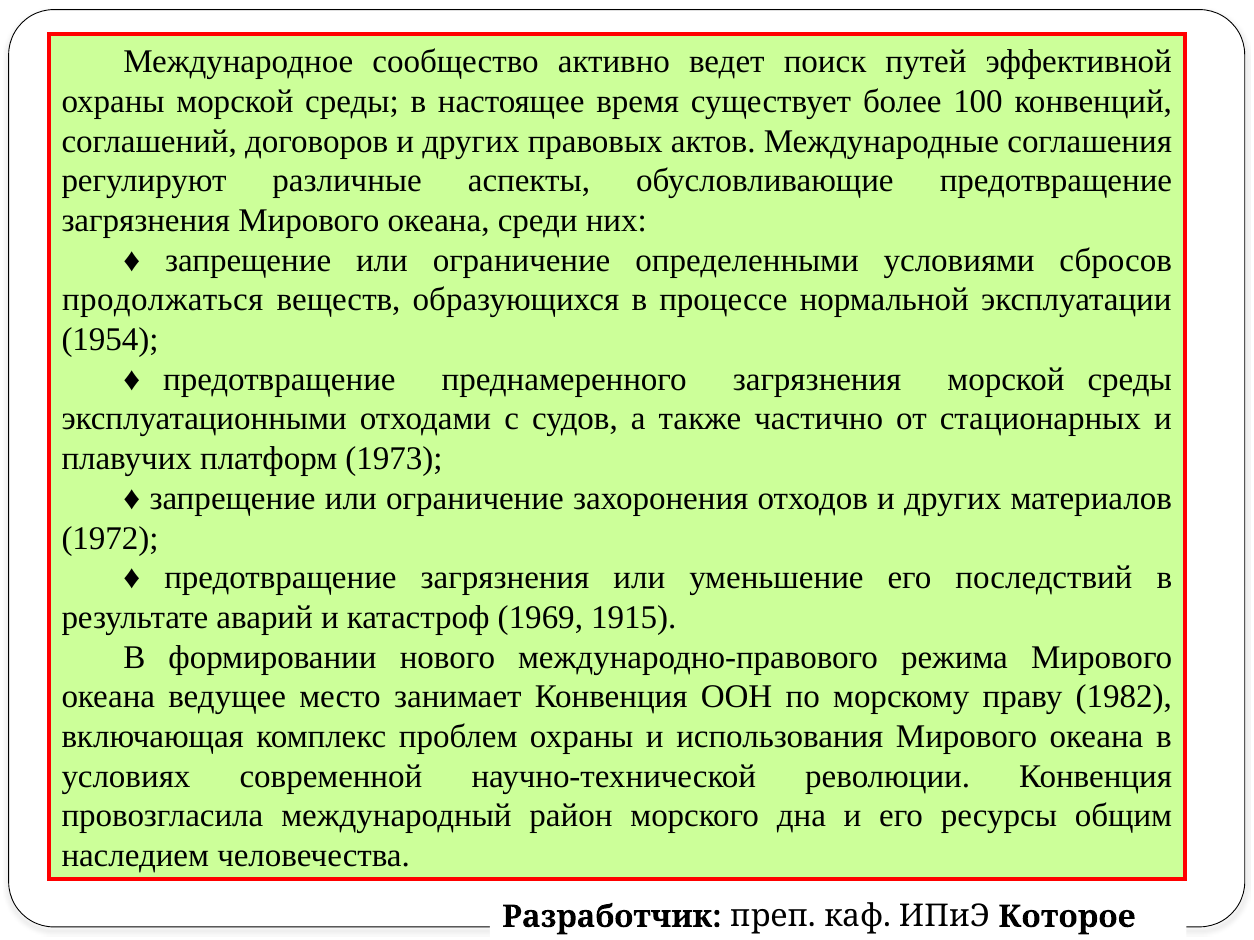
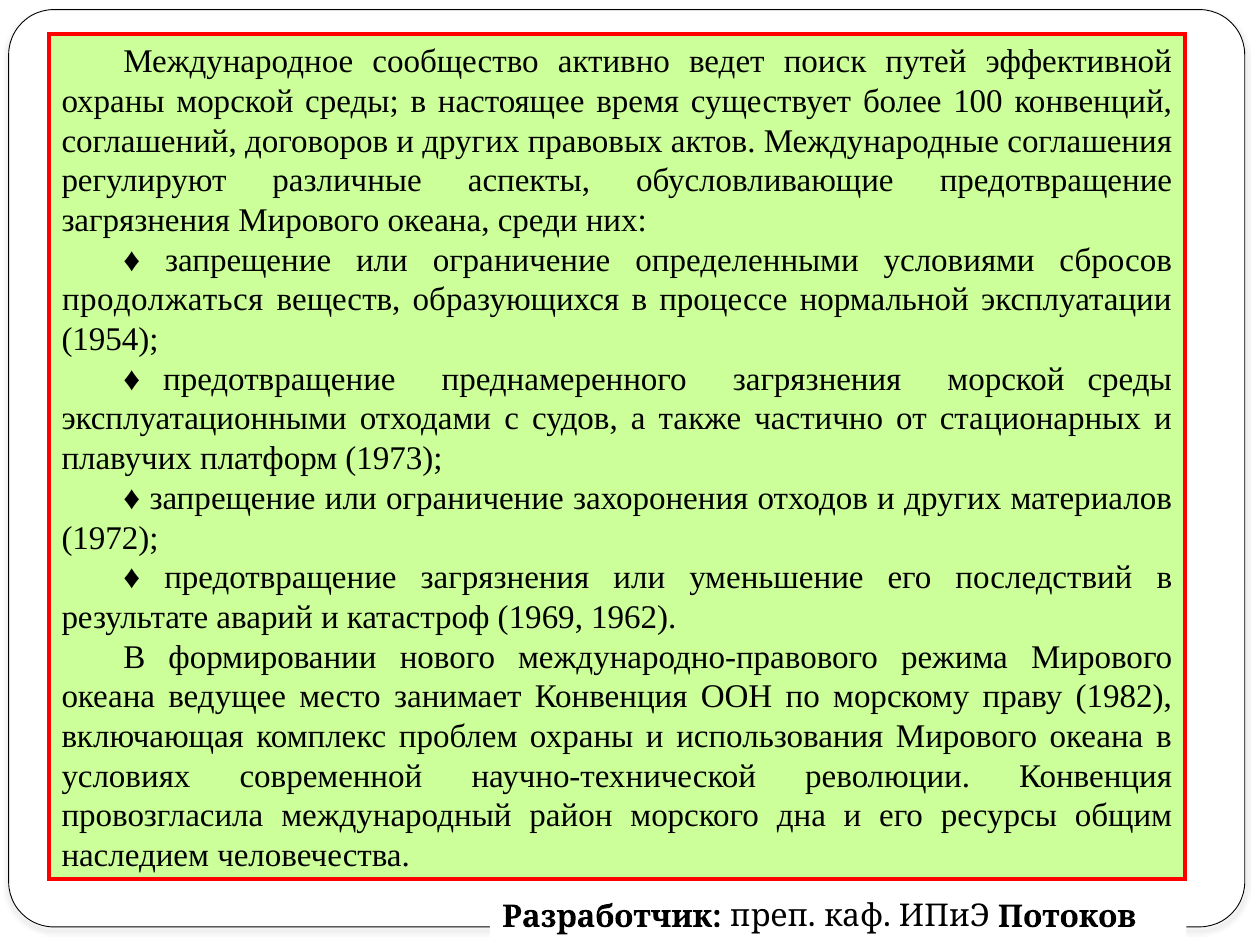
1915: 1915 -> 1962 (634, 618)
Которое: Которое -> Потоков (1067, 917)
